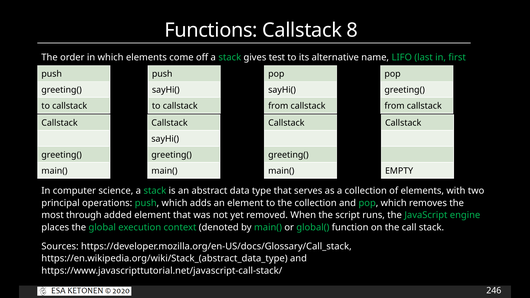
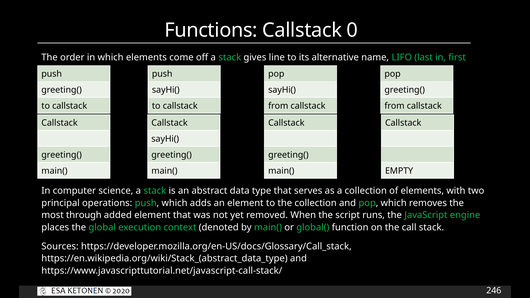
8: 8 -> 0 (352, 30)
test: test -> line (277, 57)
